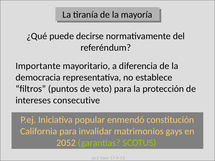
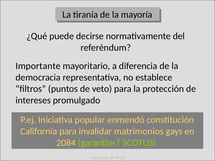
consecutive: consecutive -> promulgado (77, 100)
2052: 2052 -> 2084 (66, 143)
